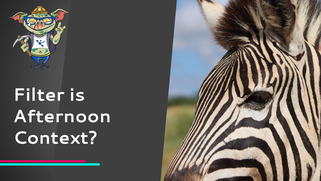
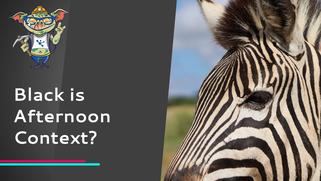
Filter: Filter -> Black (39, 95)
